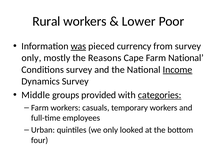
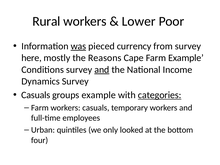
only: only -> here (31, 58)
Farm National: National -> Example (186, 58)
and underline: none -> present (102, 70)
Income underline: present -> none (178, 70)
Middle: Middle -> Casuals (36, 95)
groups provided: provided -> example (99, 95)
